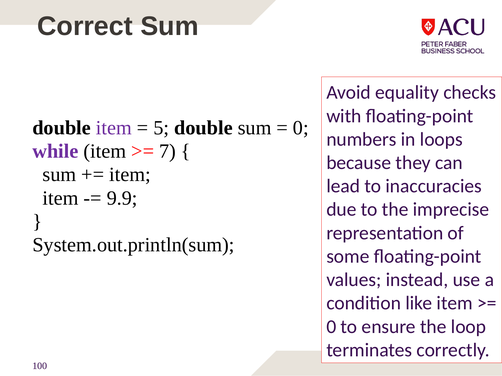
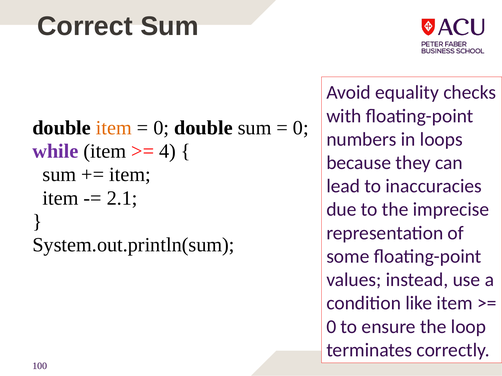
item colour: purple -> orange (114, 128)
5: 5 -> 0 (161, 128)
7: 7 -> 4 (168, 151)
9.9: 9.9 -> 2.1 (122, 198)
